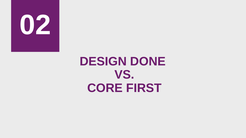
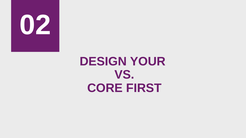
DONE: DONE -> YOUR (148, 62)
